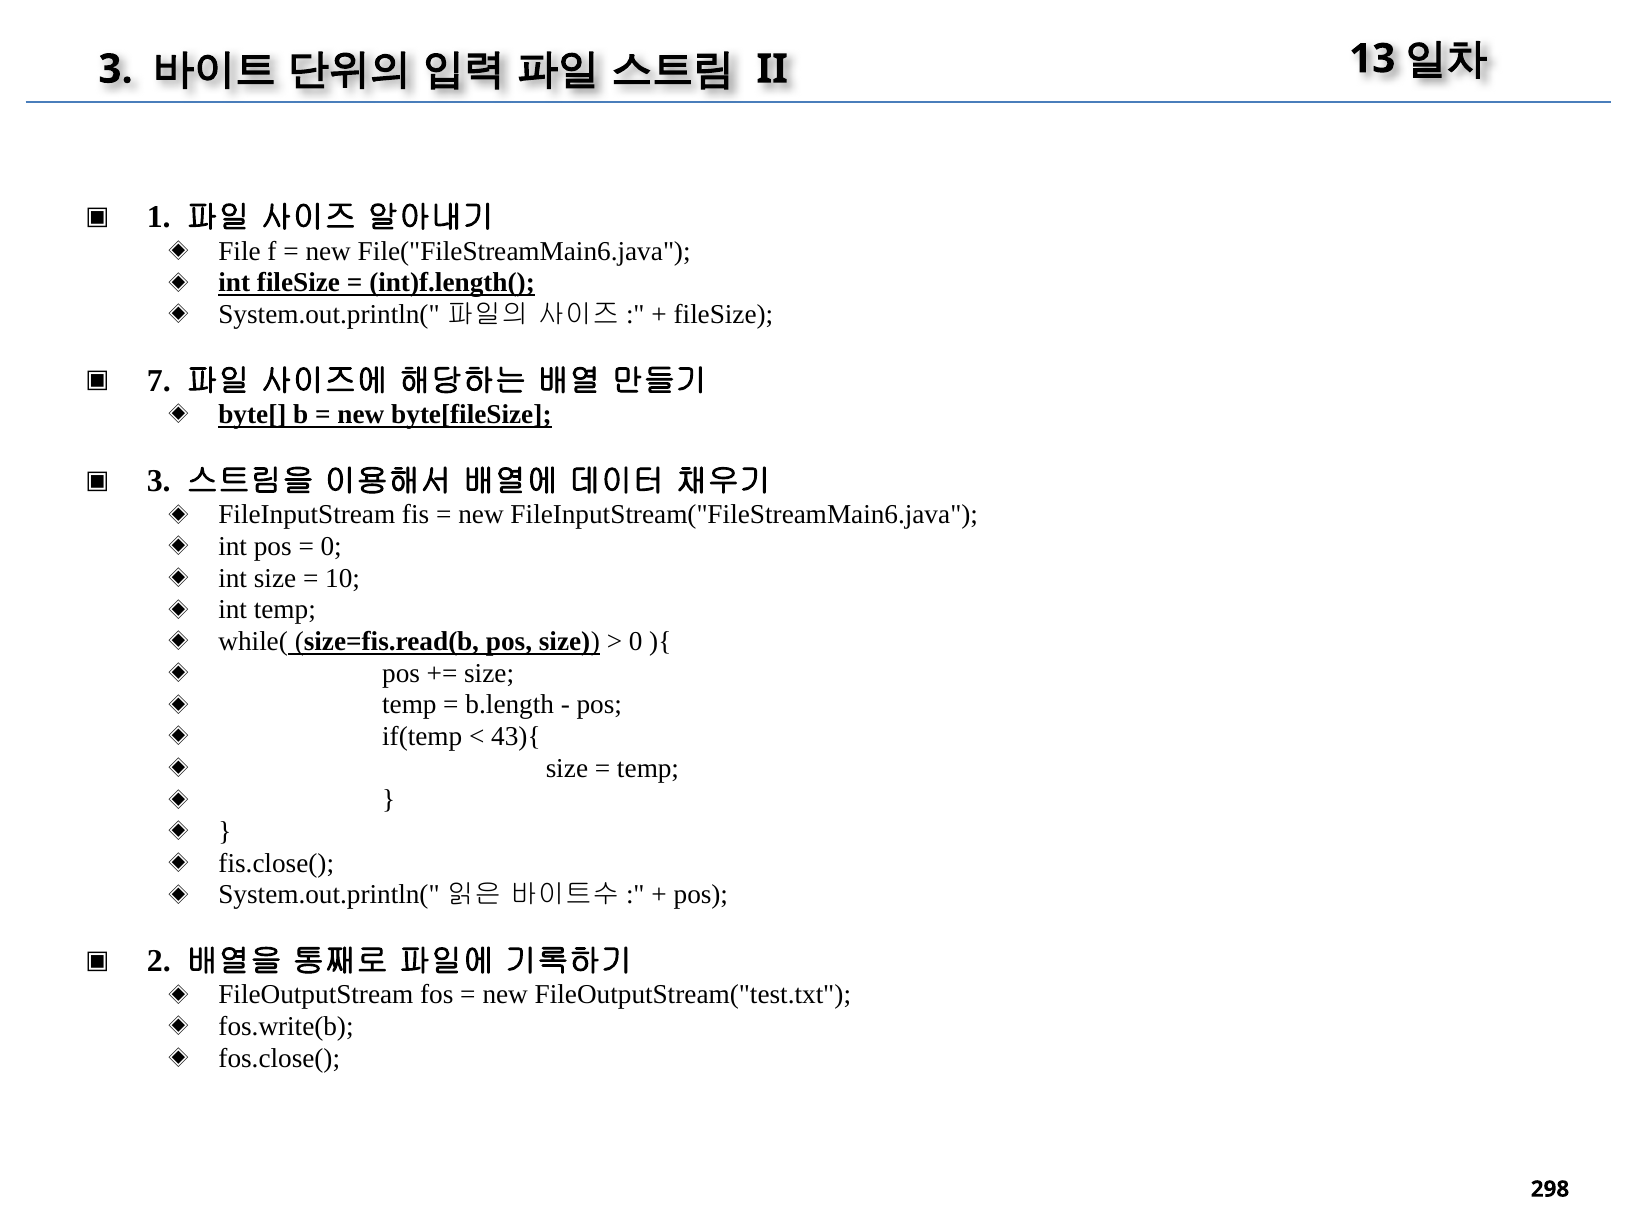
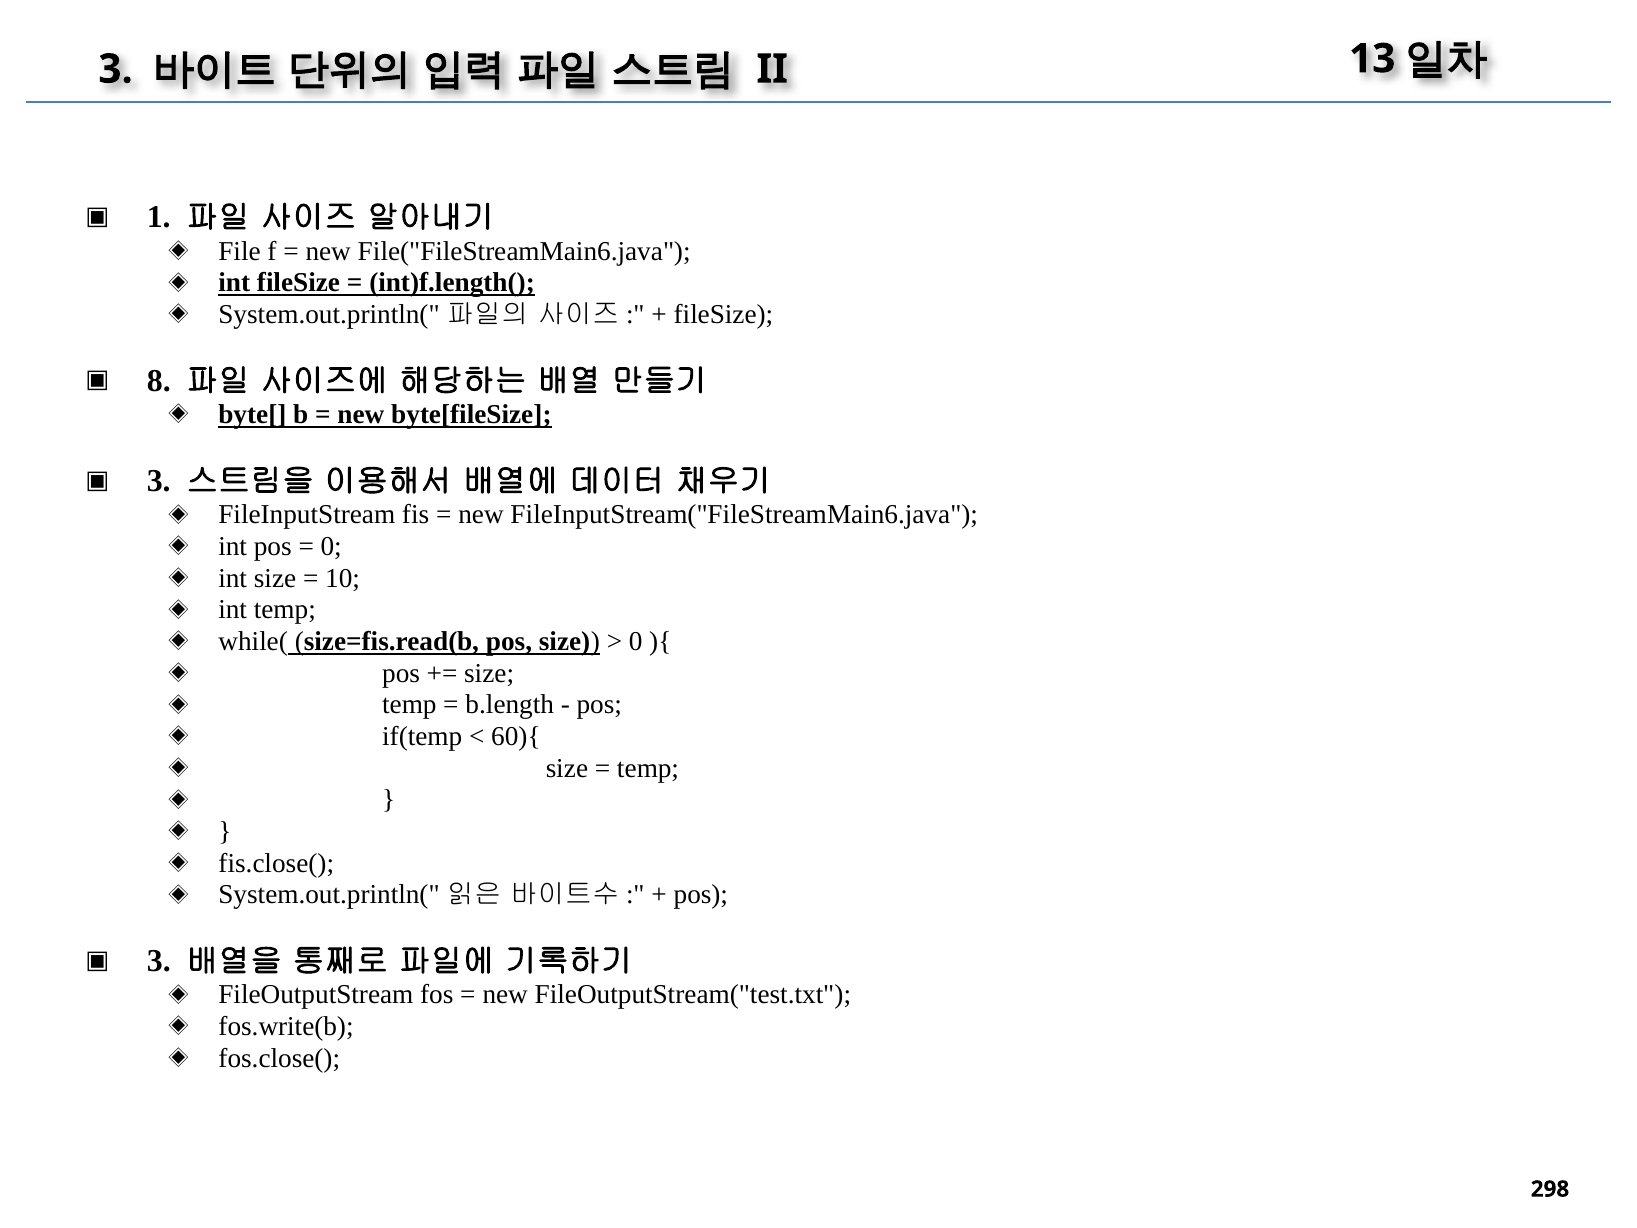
7: 7 -> 8 (159, 381)
43){: 43){ -> 60){ (516, 736)
2: 2 -> 3 (159, 961)
